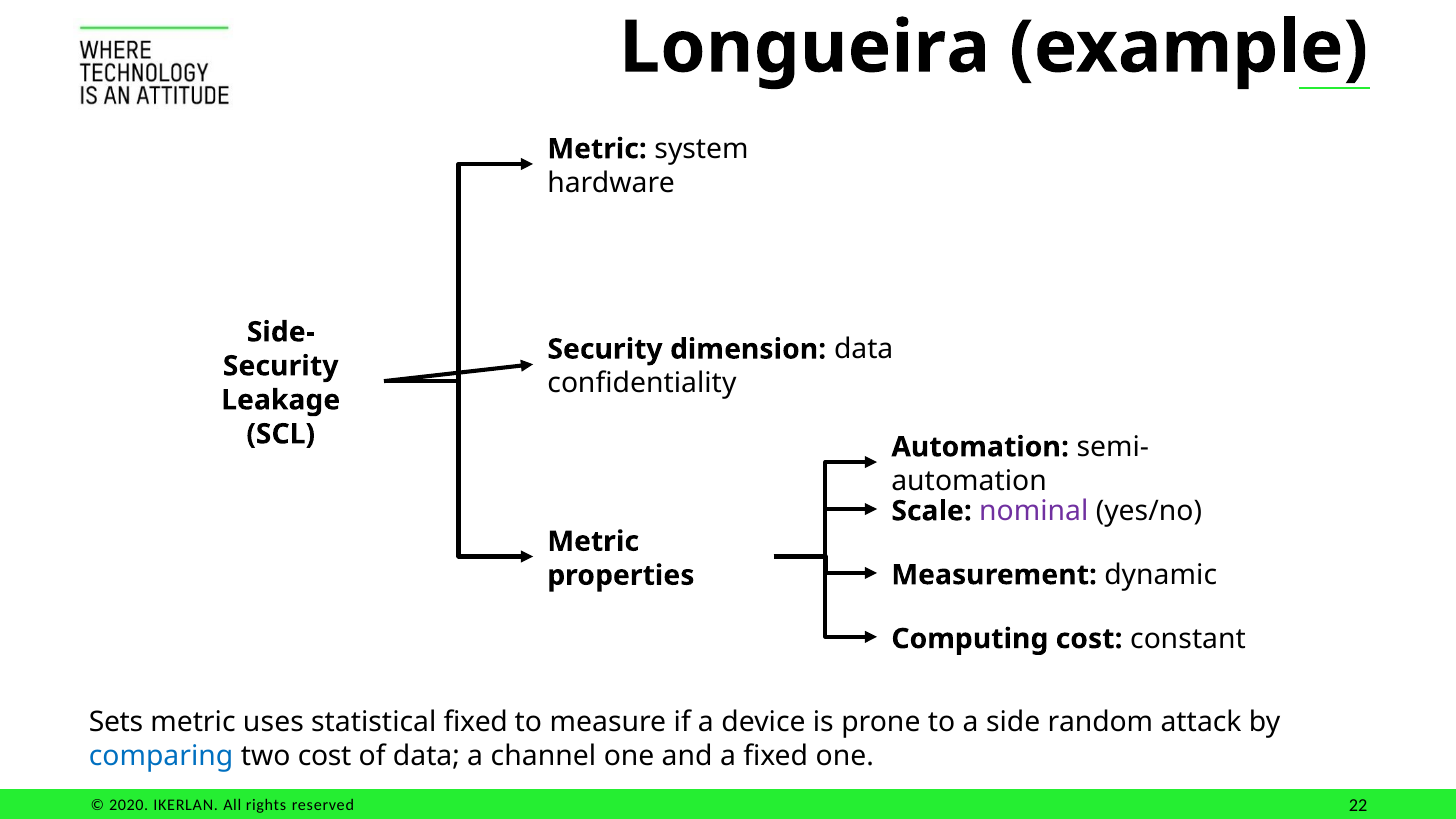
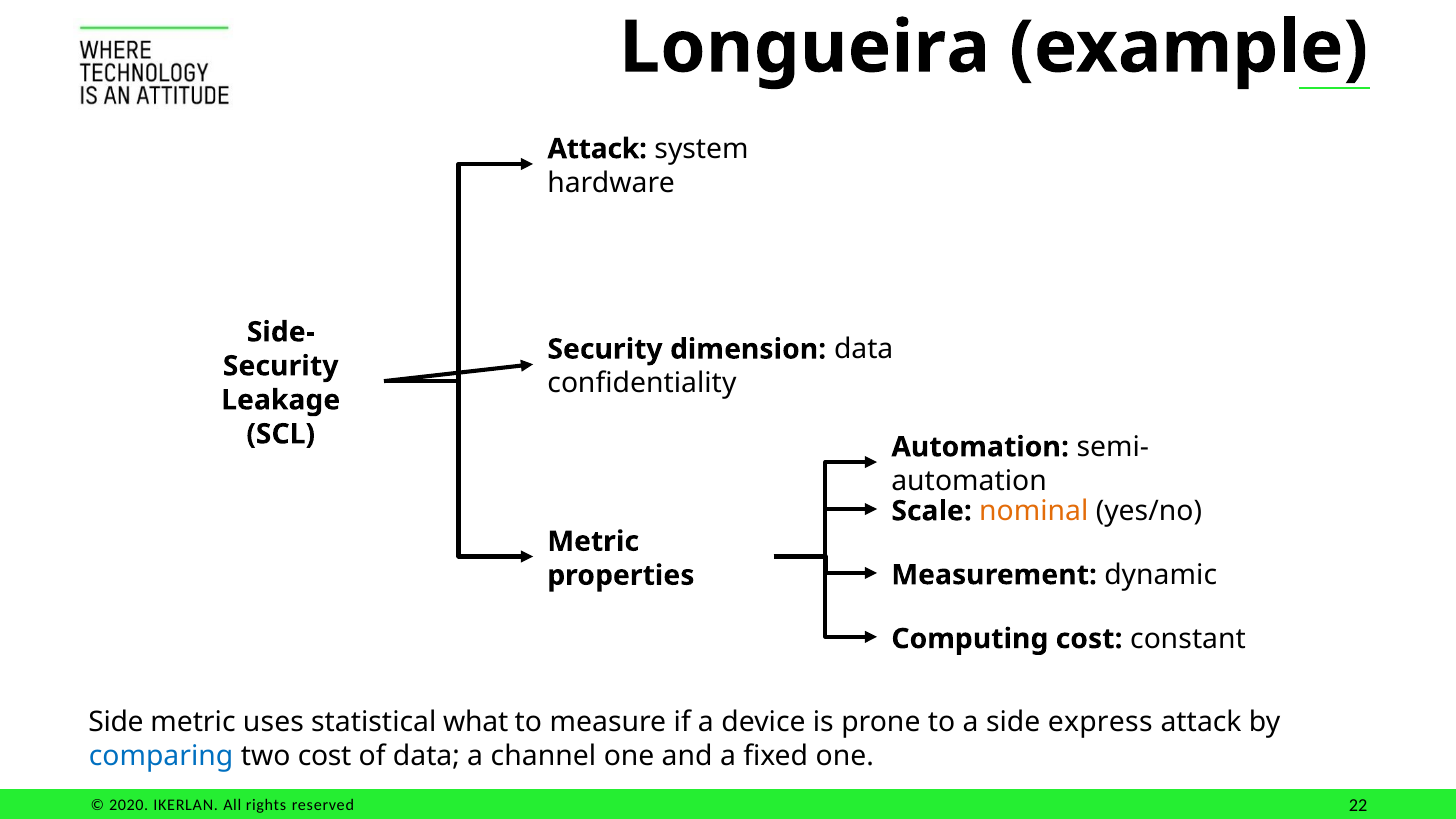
Metric: Metric -> Attack (597, 149)
nominal colour: purple -> orange (1034, 511)
Sets: Sets -> Side (116, 722)
statistical fixed: fixed -> what (476, 722)
random: random -> express (1100, 722)
